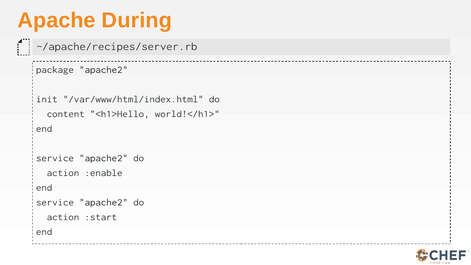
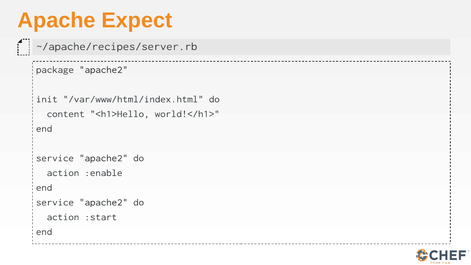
During: During -> Expect (137, 20)
